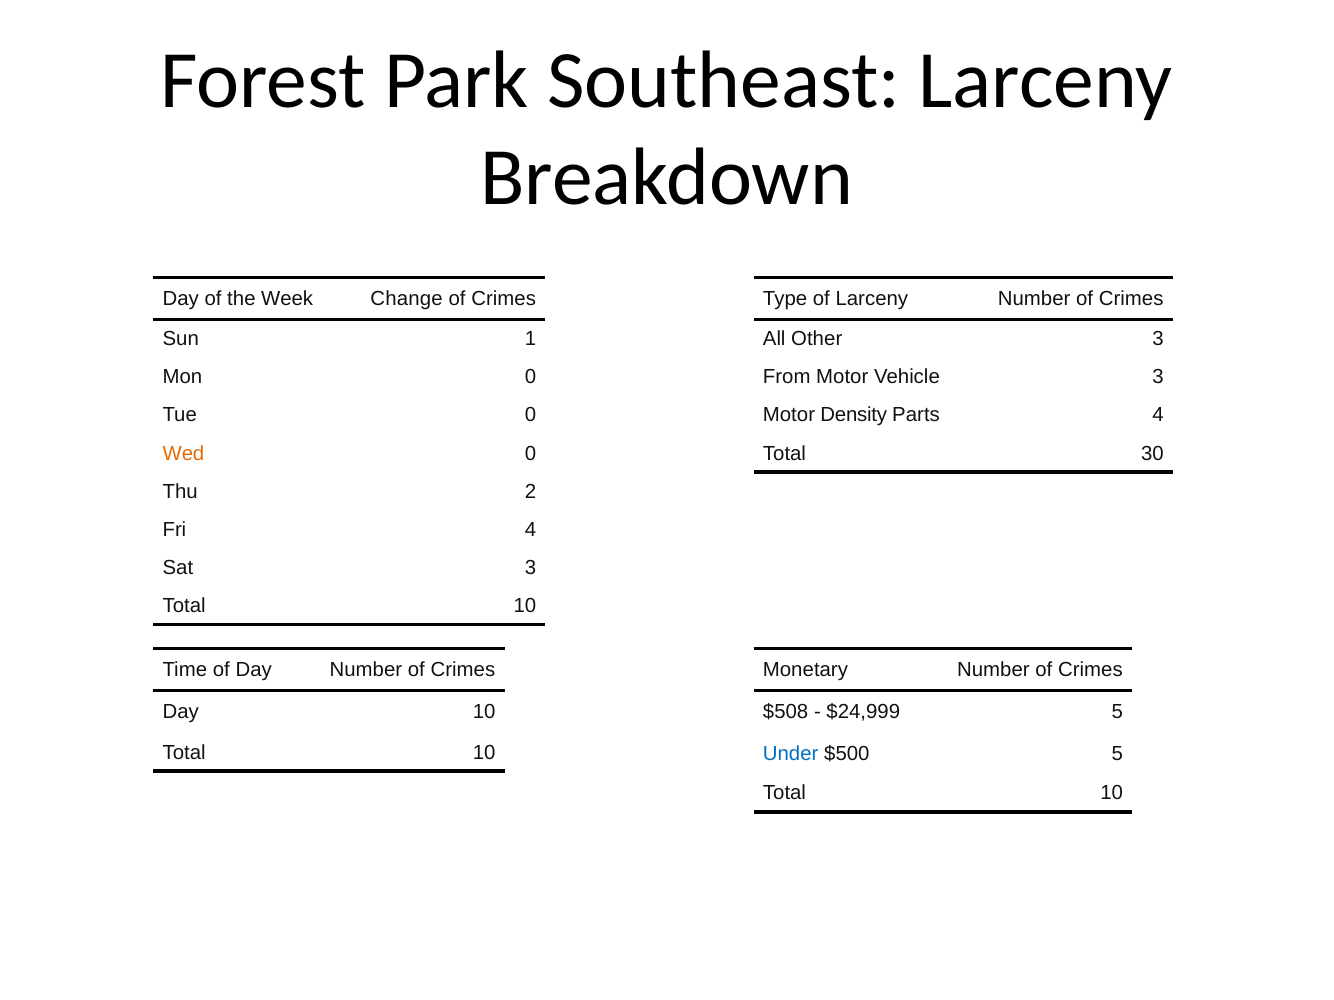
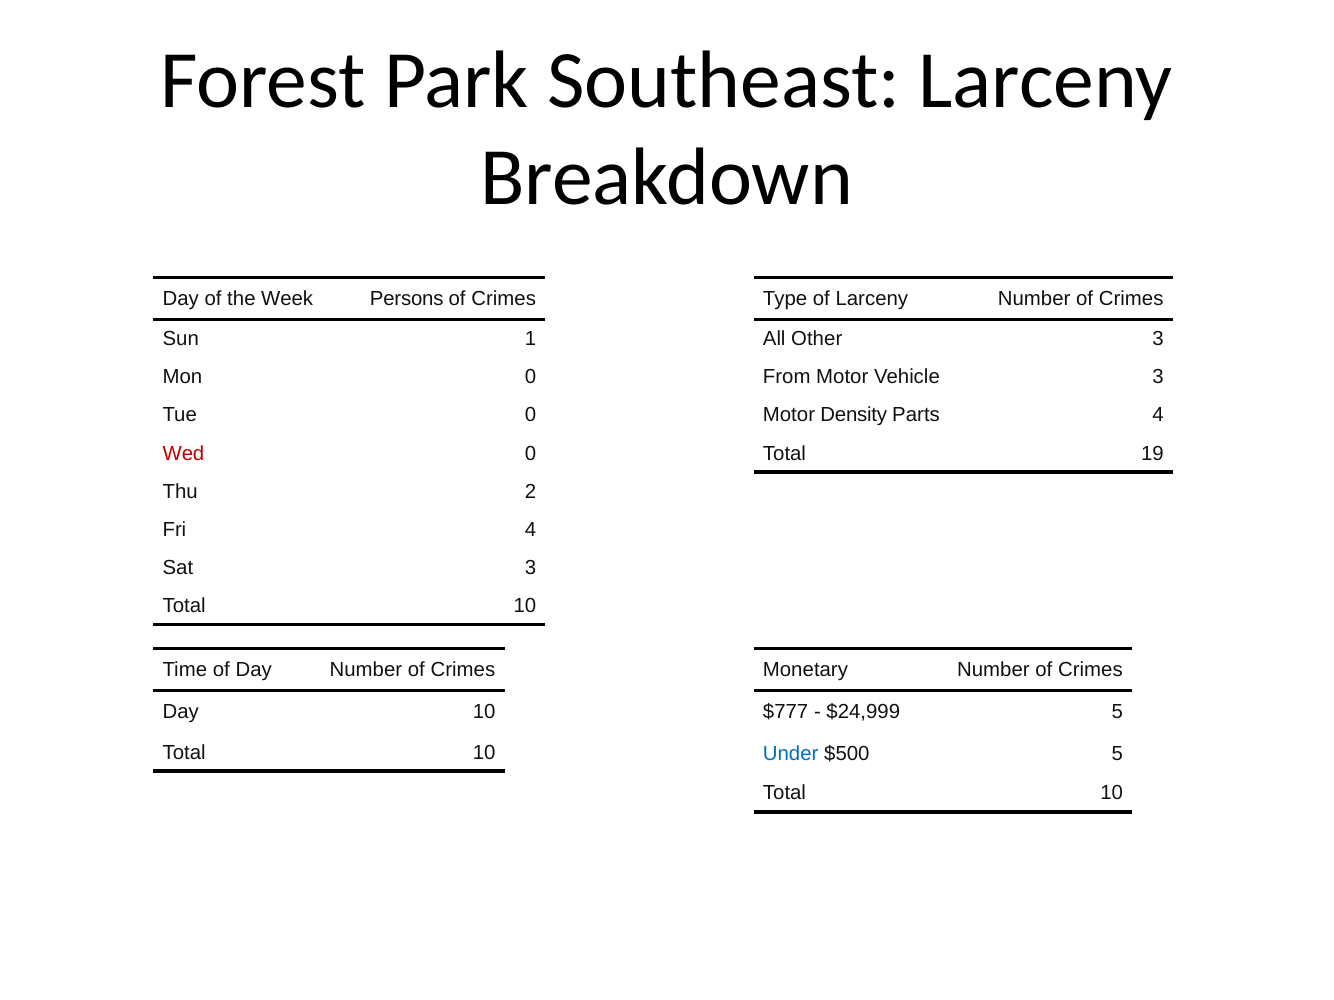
Change: Change -> Persons (407, 299)
30: 30 -> 19 (1152, 454)
Wed colour: orange -> red (183, 454)
$508: $508 -> $777 (786, 712)
